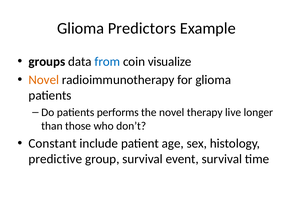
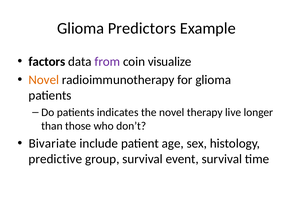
groups: groups -> factors (47, 61)
from colour: blue -> purple (107, 61)
performs: performs -> indicates (118, 112)
Constant: Constant -> Bivariate (53, 143)
